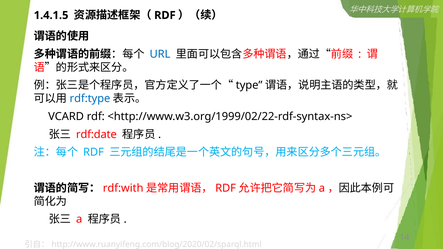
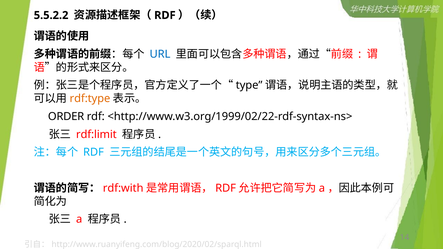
1.4.1.5: 1.4.1.5 -> 5.5.2.2 (51, 15)
rdf:type colour: blue -> orange (90, 99)
VCARD: VCARD -> ORDER (66, 117)
rdf:date: rdf:date -> rdf:limit (96, 135)
